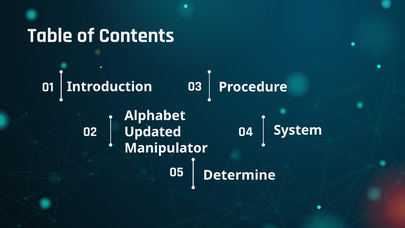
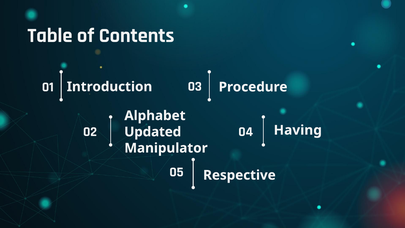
System: System -> Having (298, 130)
Determine: Determine -> Respective (239, 175)
